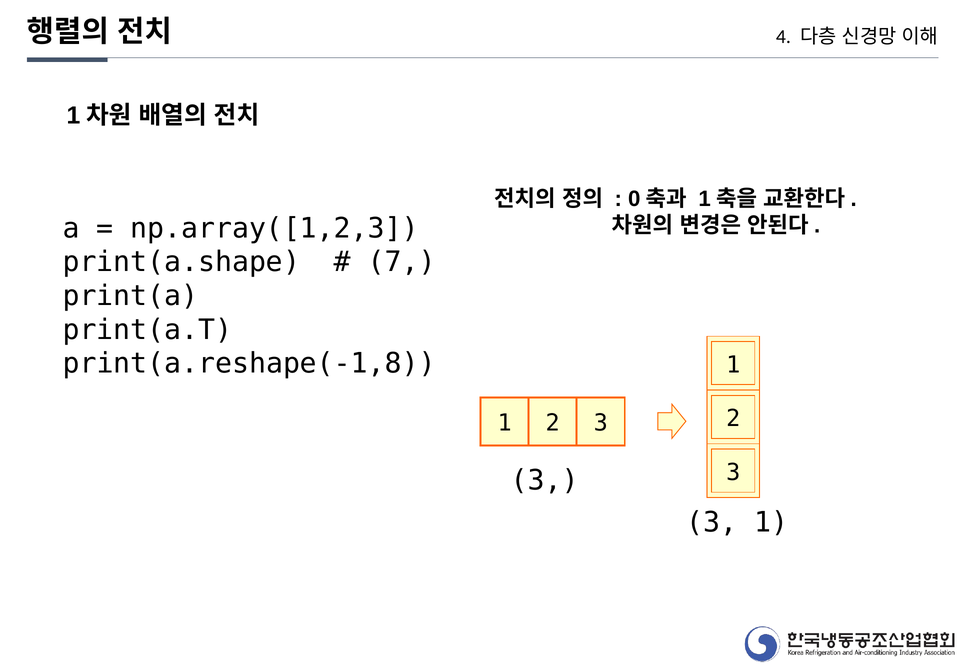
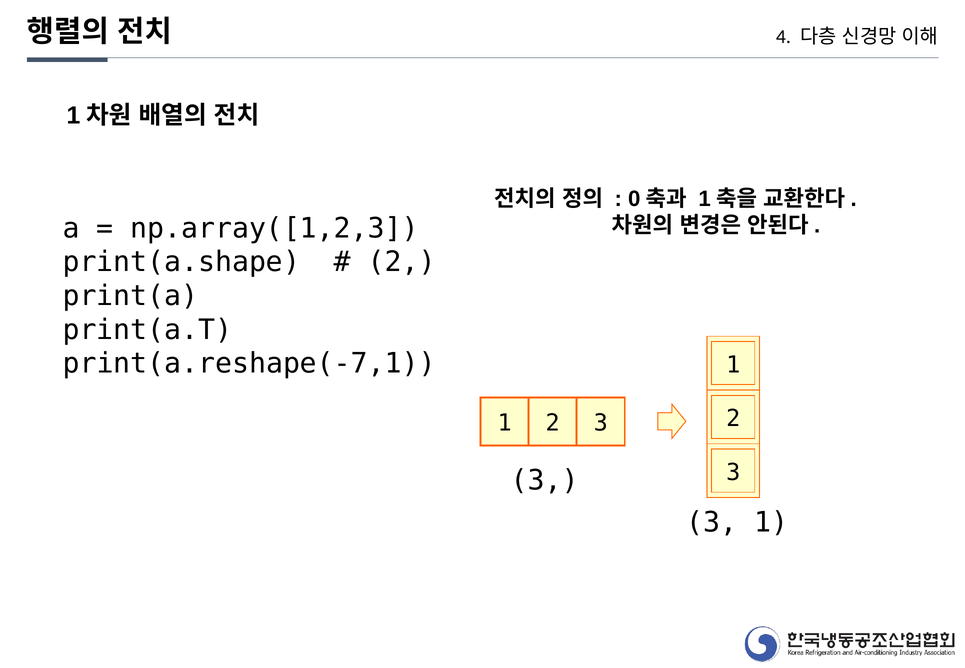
7: 7 -> 2 (402, 262)
print(a.reshape(-1,8: print(a.reshape(-1,8 -> print(a.reshape(-7,1 (249, 364)
